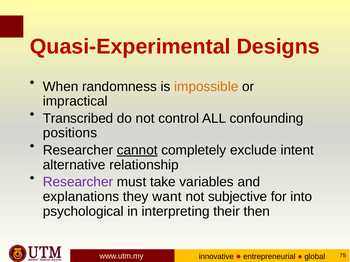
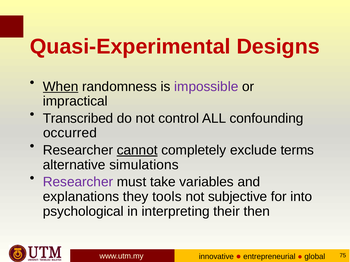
When underline: none -> present (61, 87)
impossible colour: orange -> purple (206, 87)
positions: positions -> occurred (70, 133)
intent: intent -> terms (297, 150)
relationship: relationship -> simulations (144, 165)
want: want -> tools (167, 197)
